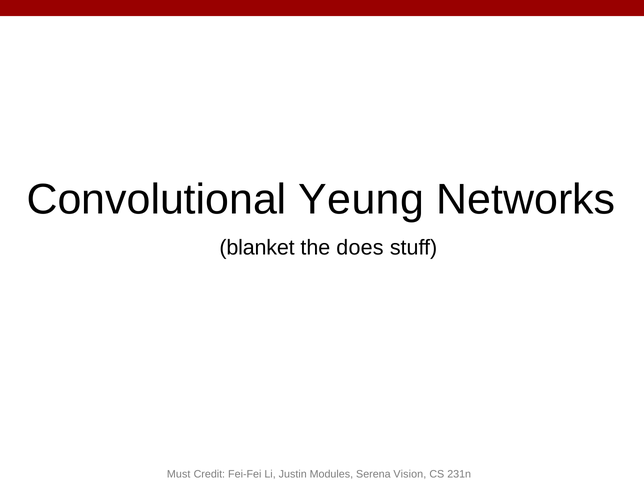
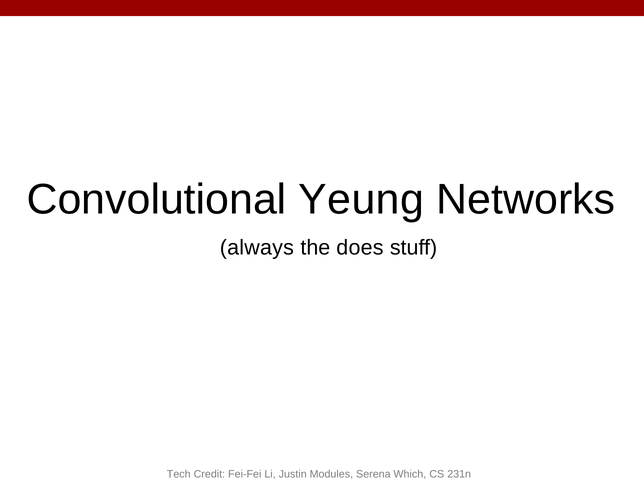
blanket: blanket -> always (257, 248)
Must: Must -> Tech (179, 474)
Vision: Vision -> Which (410, 474)
